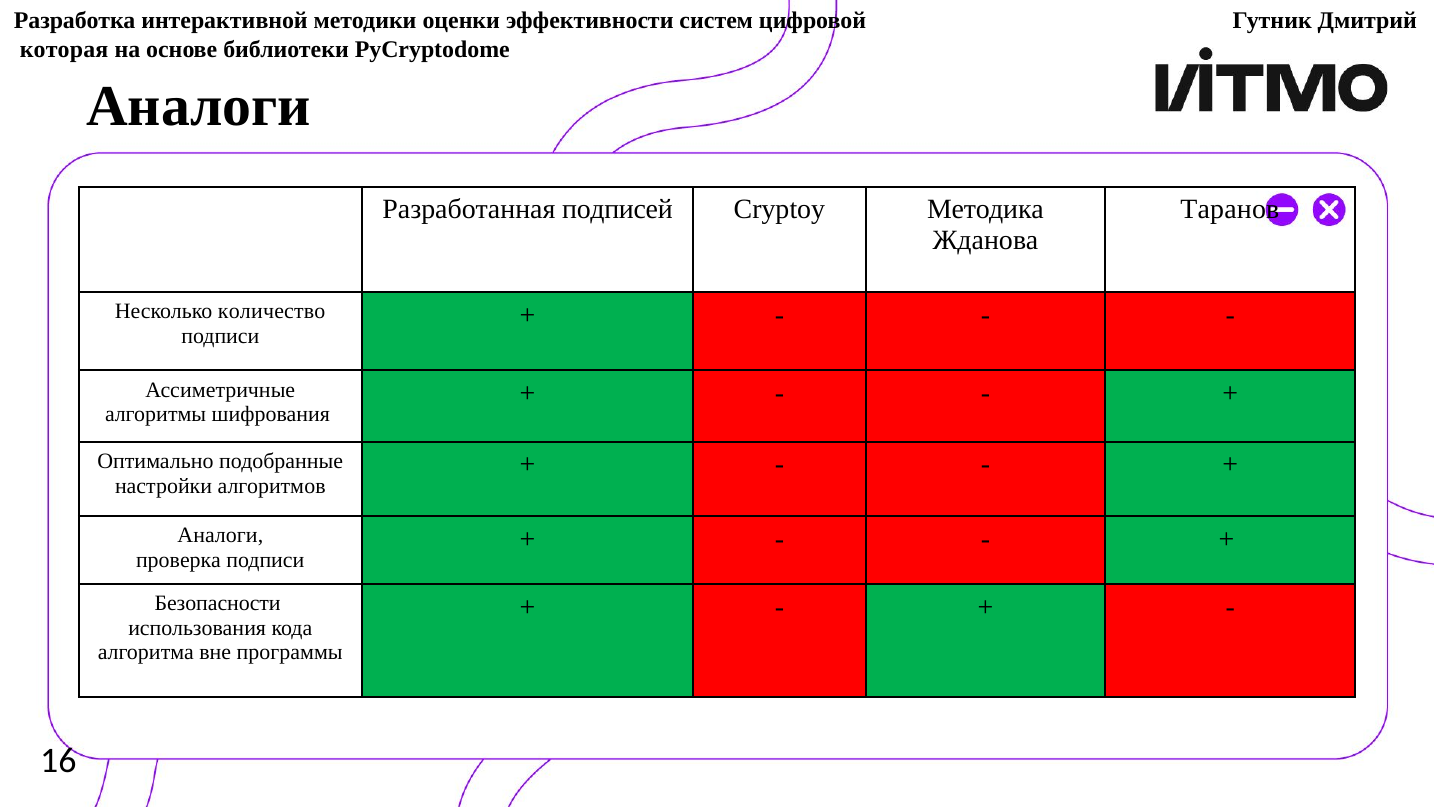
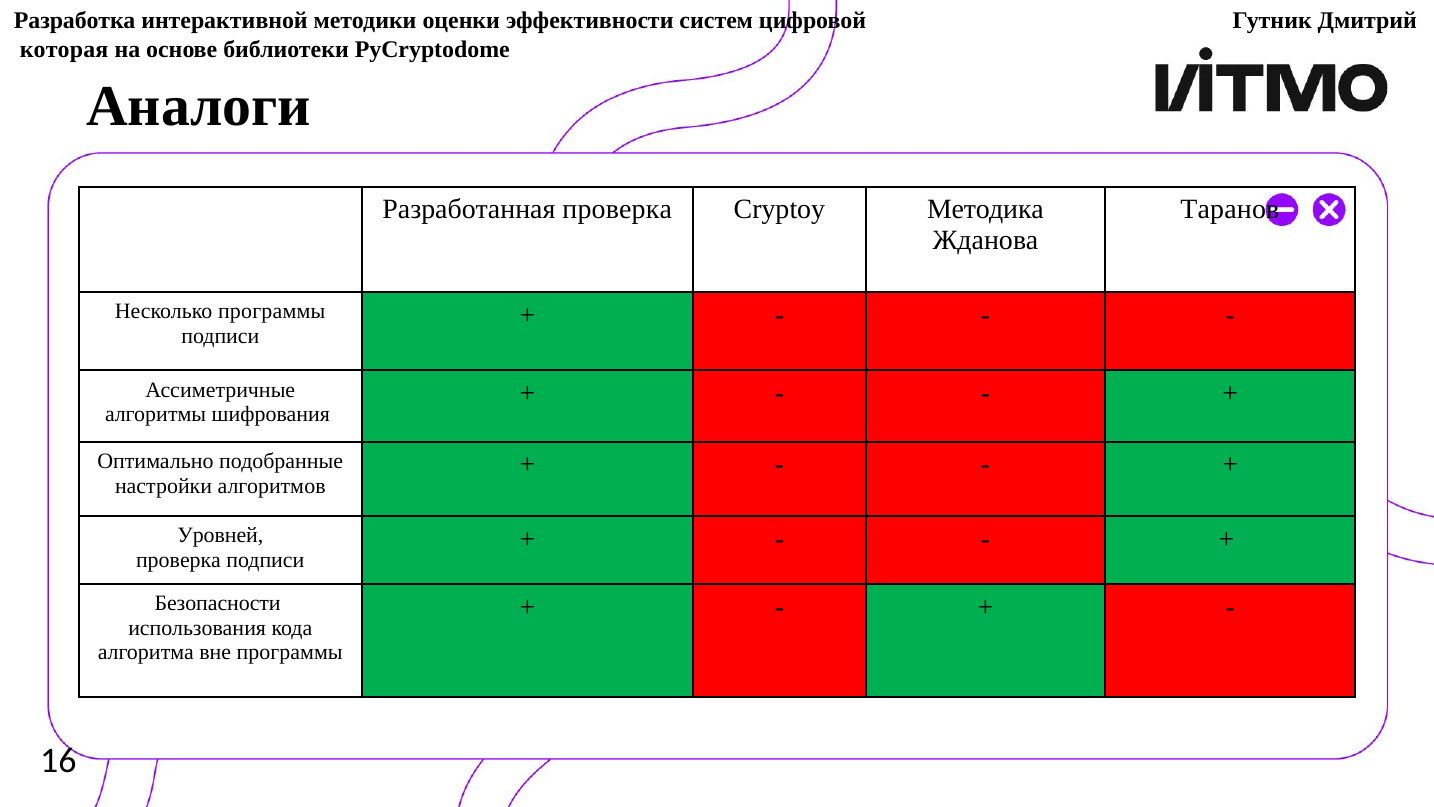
Разработанная подписей: подписей -> проверка (617, 210)
Несколько количество: количество -> программы (272, 311)
Аналоги: Аналоги -> Уровней (220, 535)
